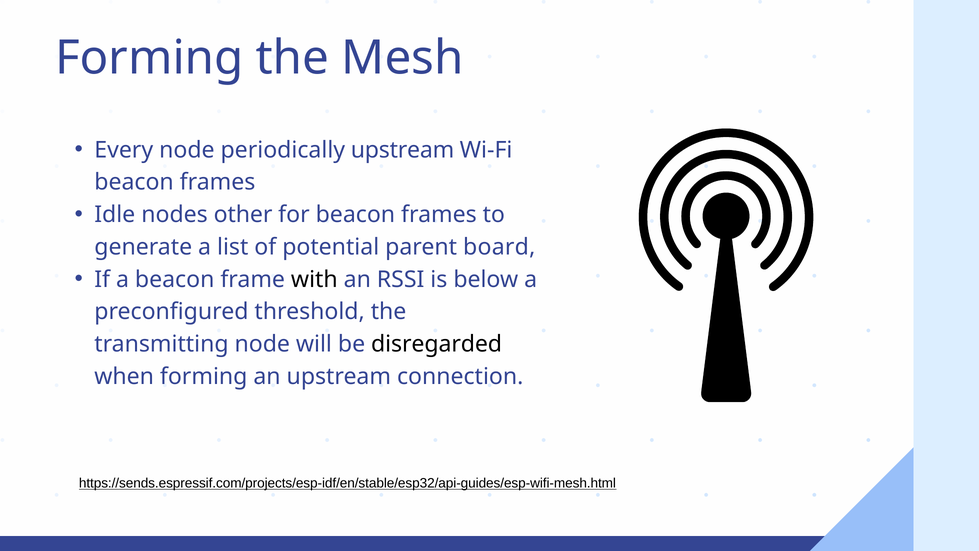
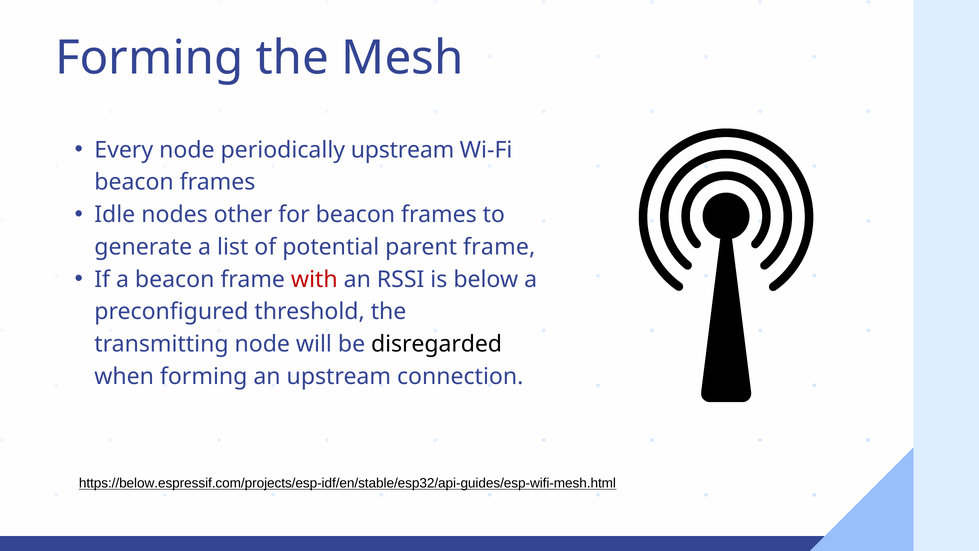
parent board: board -> frame (499, 247)
with colour: black -> red (314, 279)
https://sends.espressif.com/projects/esp-idf/en/stable/esp32/api-guides/esp-wifi-mesh.html: https://sends.espressif.com/projects/esp-idf/en/stable/esp32/api-guides/esp-wifi-mesh.html -> https://below.espressif.com/projects/esp-idf/en/stable/esp32/api-guides/esp-wifi-mesh.html (347, 483)
